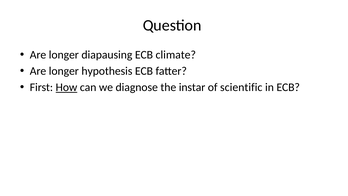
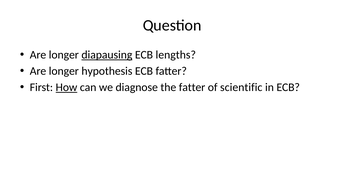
diapausing underline: none -> present (107, 55)
climate: climate -> lengths (176, 55)
the instar: instar -> fatter (192, 87)
